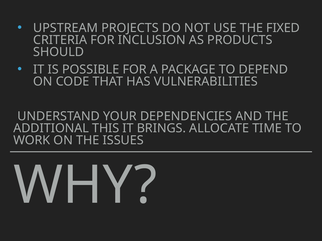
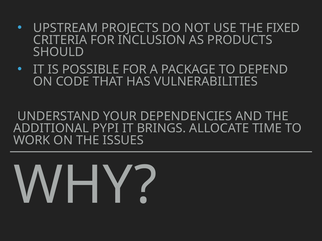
THIS: THIS -> PYPI (106, 128)
